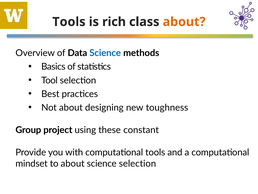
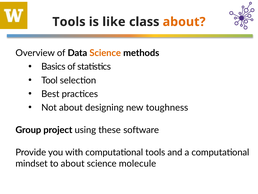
rich: rich -> like (114, 22)
Science colour: blue -> orange (105, 53)
constant: constant -> software (141, 130)
science selection: selection -> molecule (137, 163)
